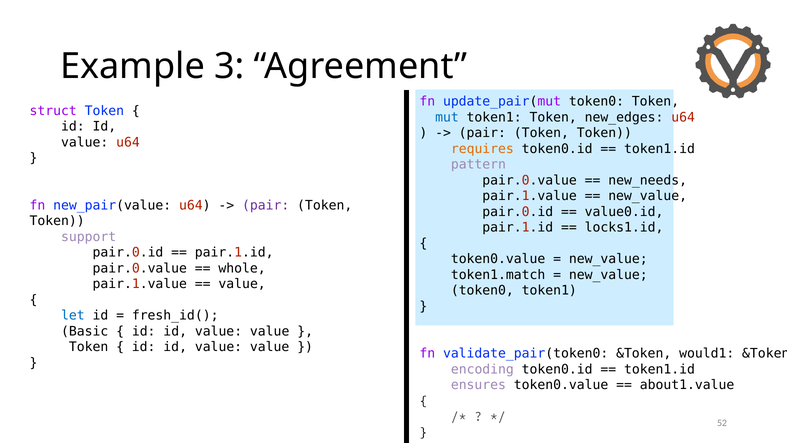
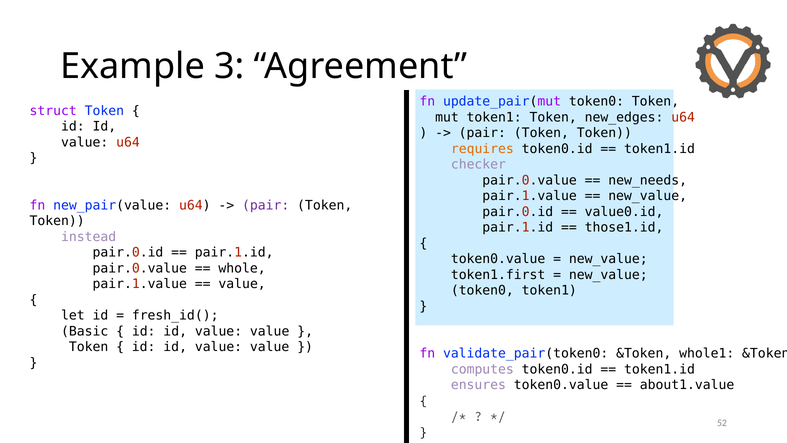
mut colour: blue -> black (447, 117)
pattern: pattern -> checker (478, 164)
locks1.id: locks1.id -> those1.id (624, 227)
support: support -> instead (89, 237)
token1.match: token1.match -> token1.first (498, 275)
let colour: blue -> black (73, 315)
would1: would1 -> whole1 (707, 353)
encoding: encoding -> computes (482, 369)
